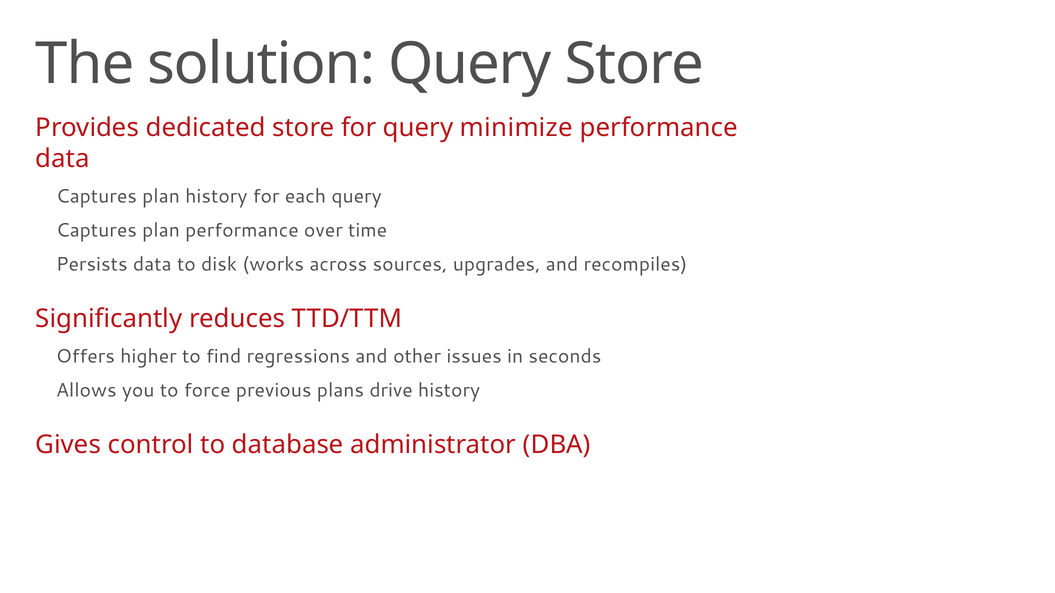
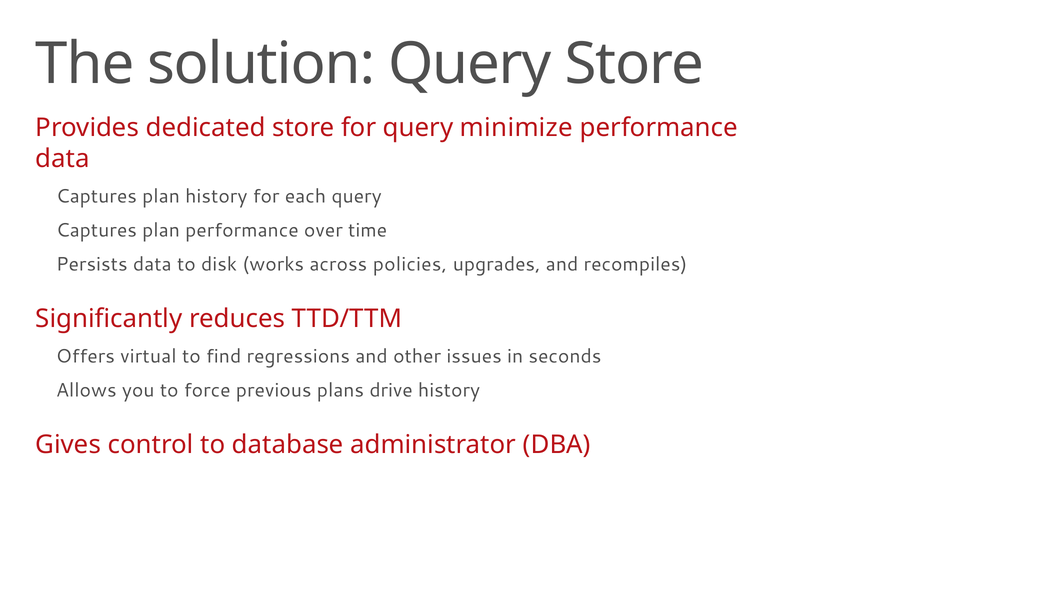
sources: sources -> policies (410, 265)
higher: higher -> virtual (148, 357)
